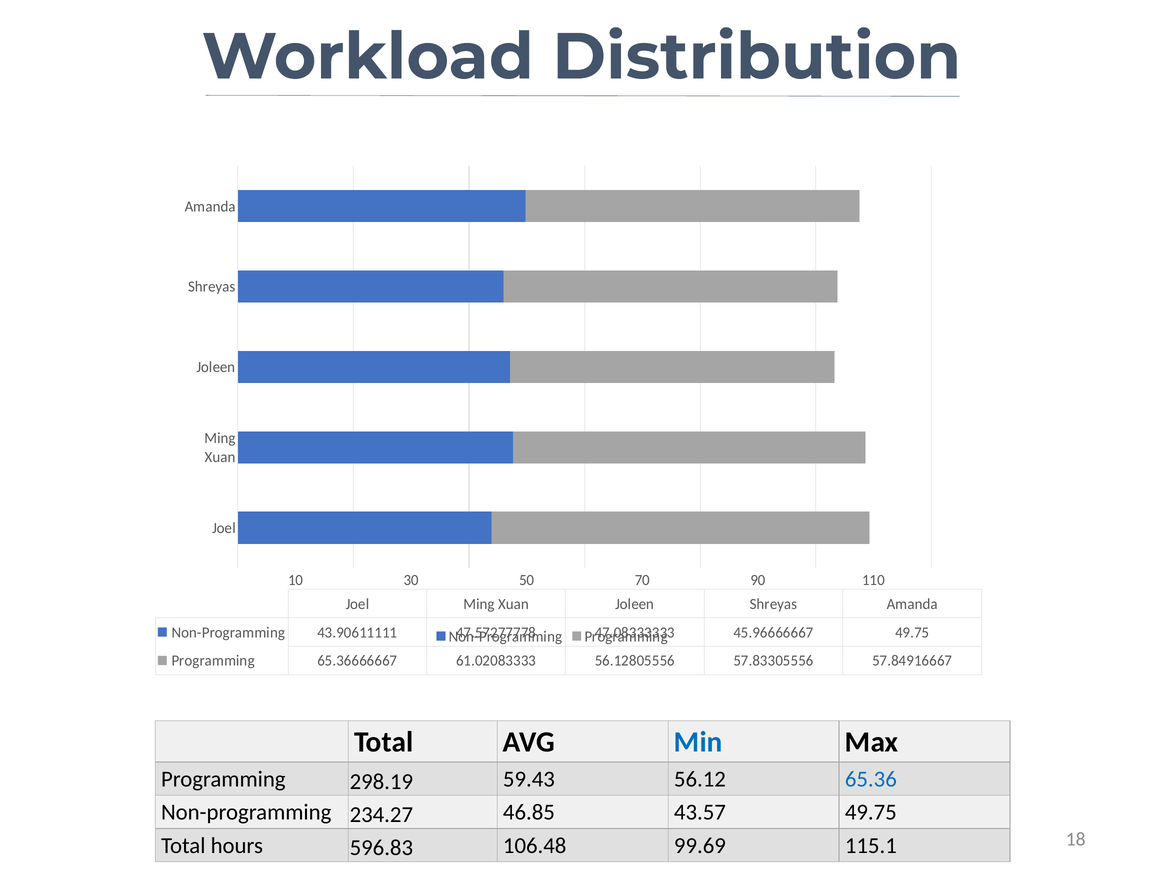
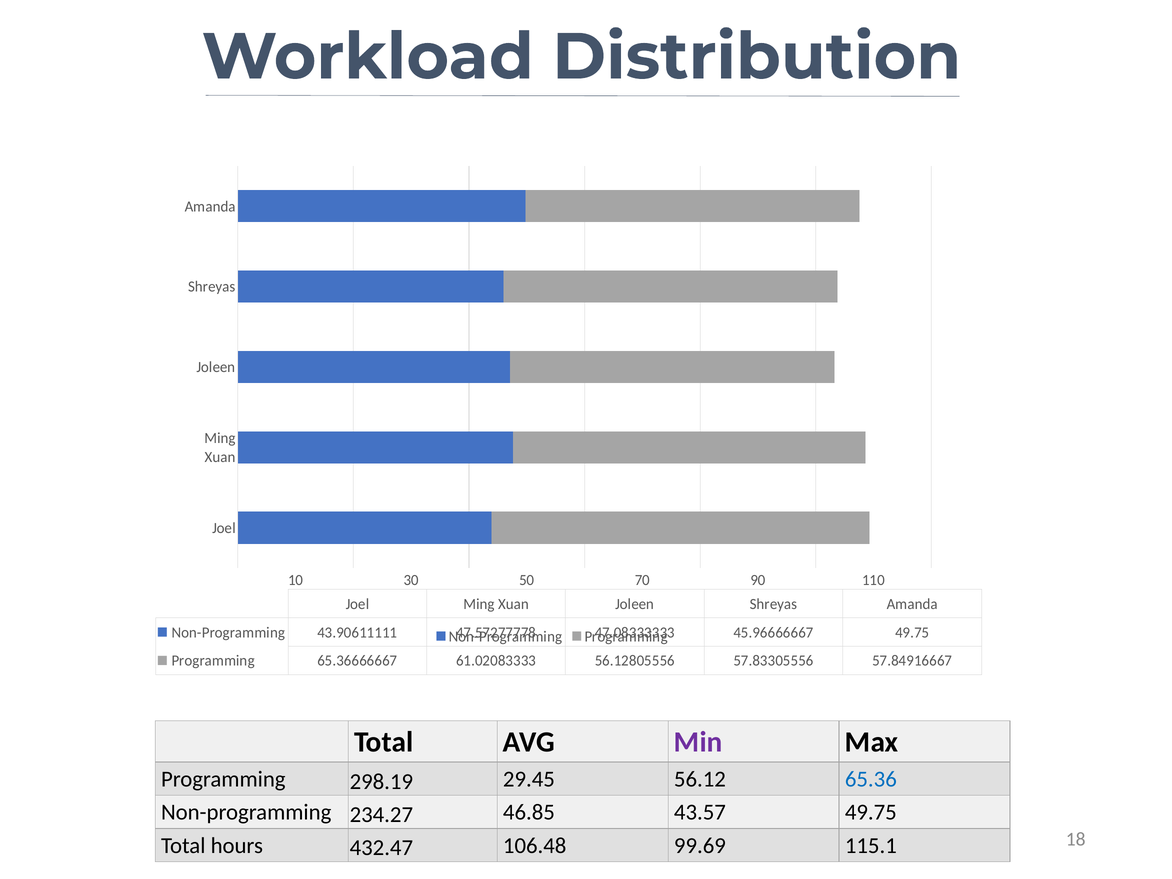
Min colour: blue -> purple (698, 742)
59.43: 59.43 -> 29.45 (529, 779)
596.83: 596.83 -> 432.47 (381, 848)
